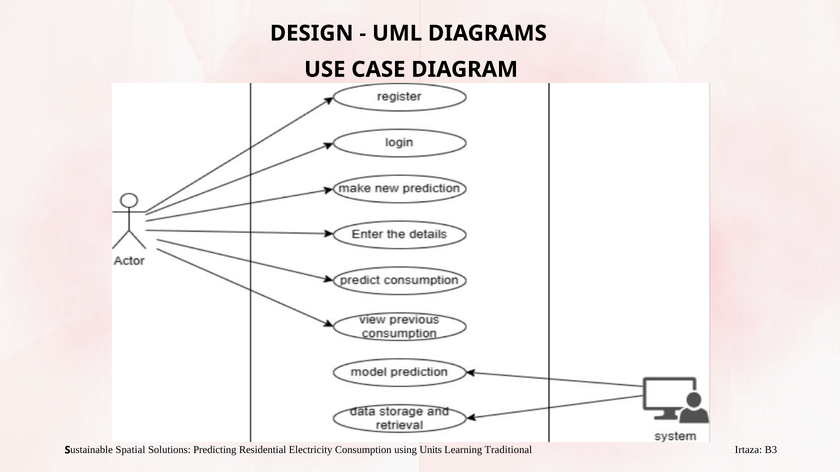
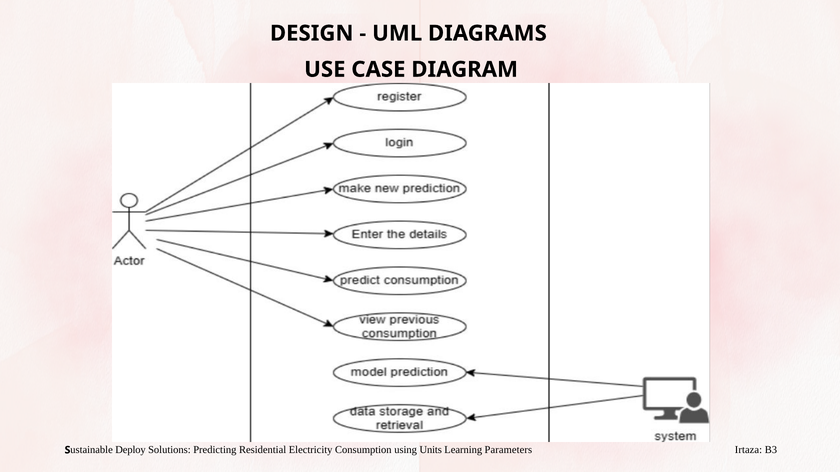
Spatial: Spatial -> Deploy (131, 450)
Traditional: Traditional -> Parameters (508, 450)
